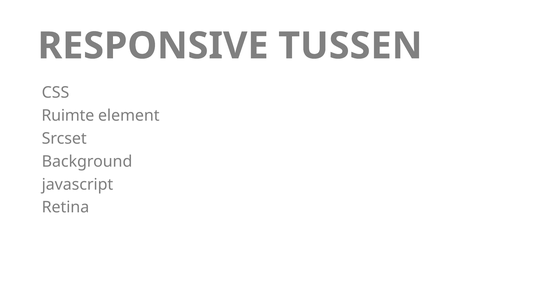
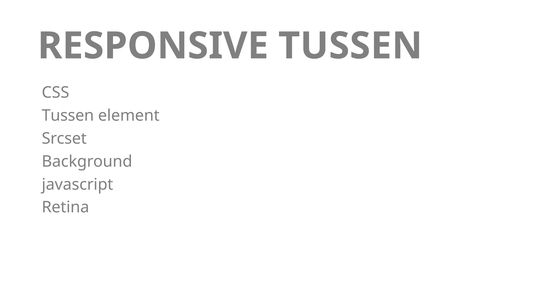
Ruimte: Ruimte -> Tussen (68, 115)
